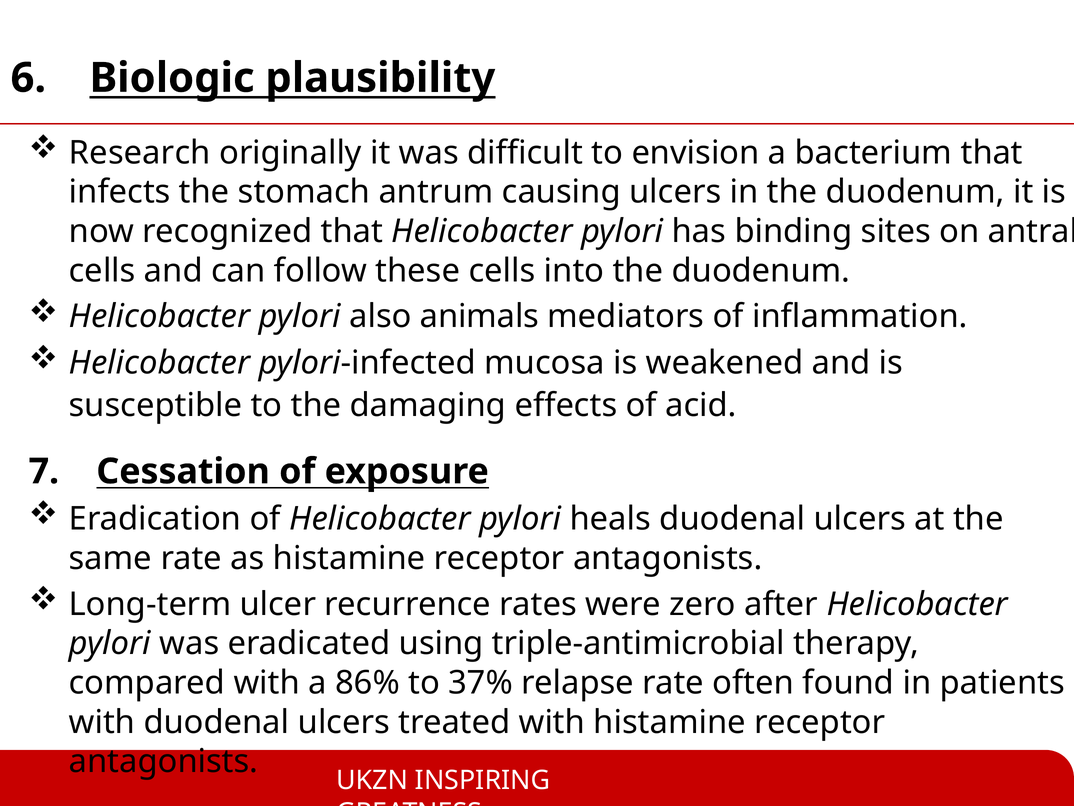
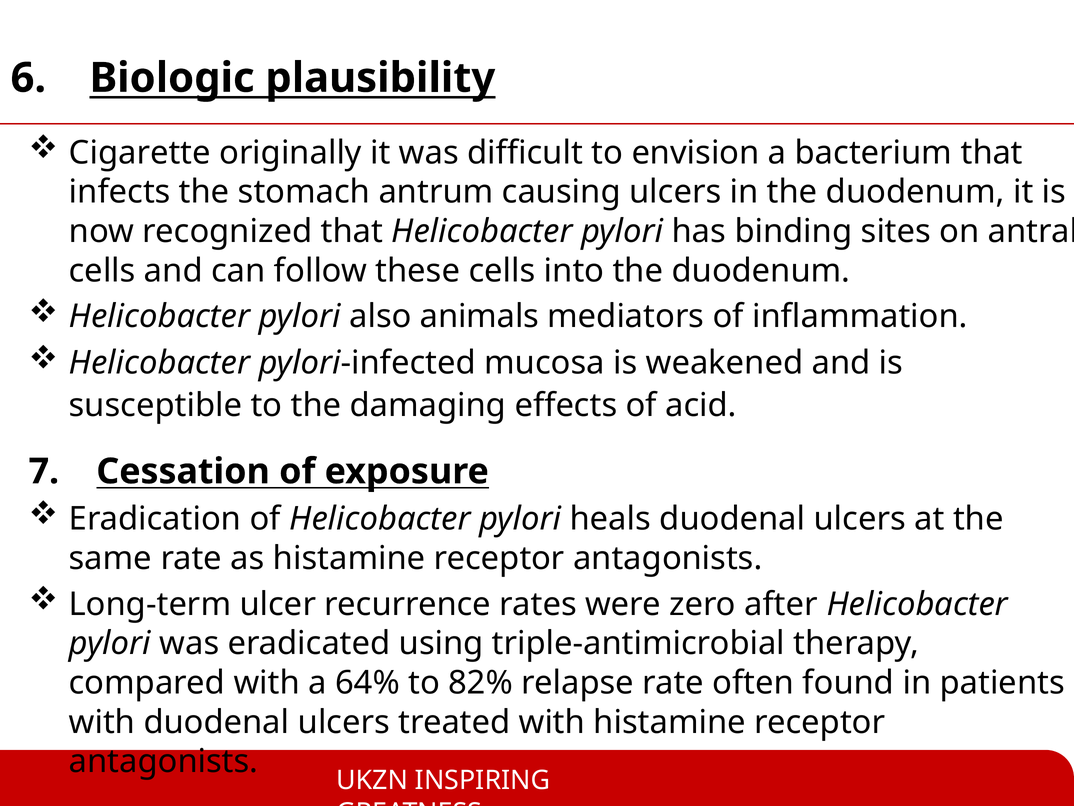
Research: Research -> Cigarette (140, 153)
86%: 86% -> 64% (367, 682)
37%: 37% -> 82% (481, 682)
